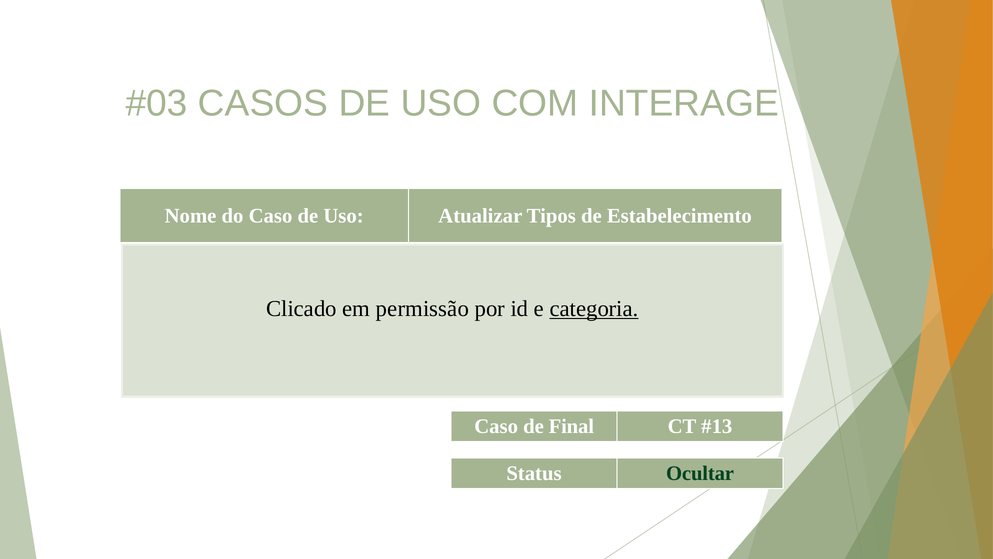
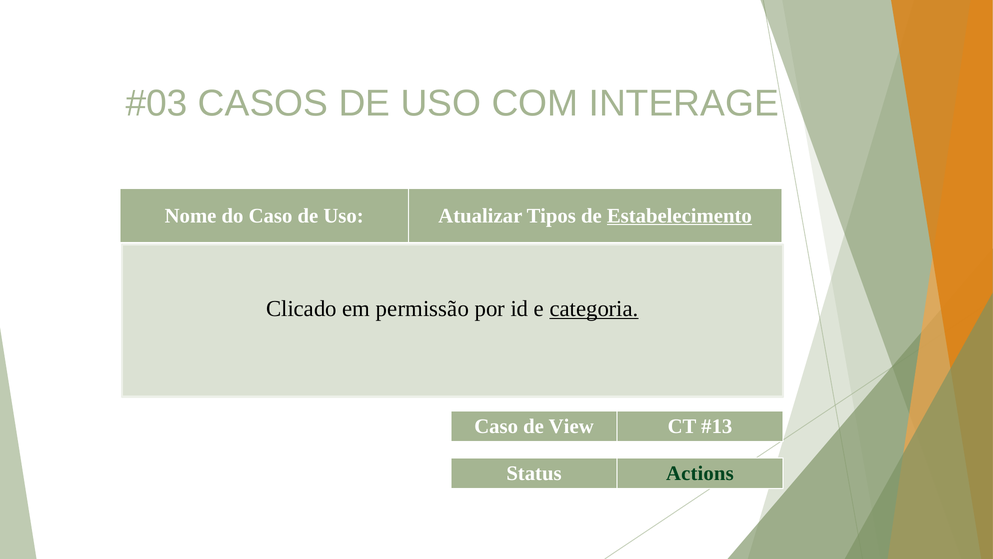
Estabelecimento underline: none -> present (679, 216)
Final: Final -> View (571, 426)
Ocultar: Ocultar -> Actions (700, 473)
